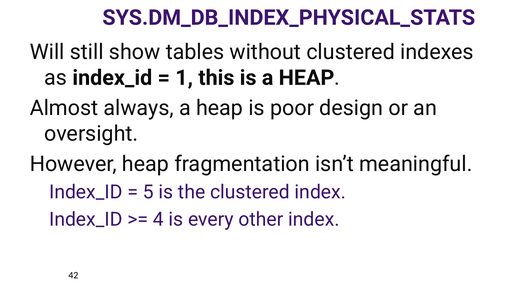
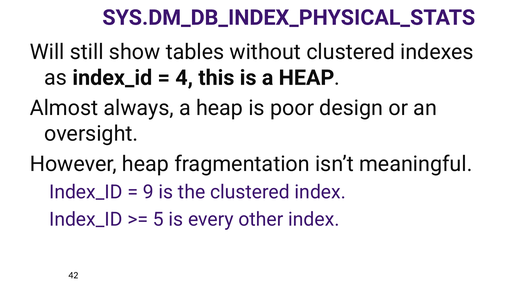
1: 1 -> 4 (184, 78)
5: 5 -> 9 (148, 192)
4: 4 -> 5 (158, 219)
